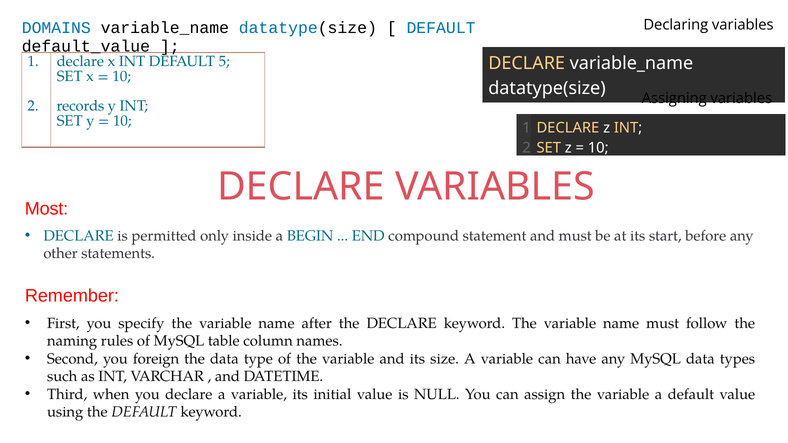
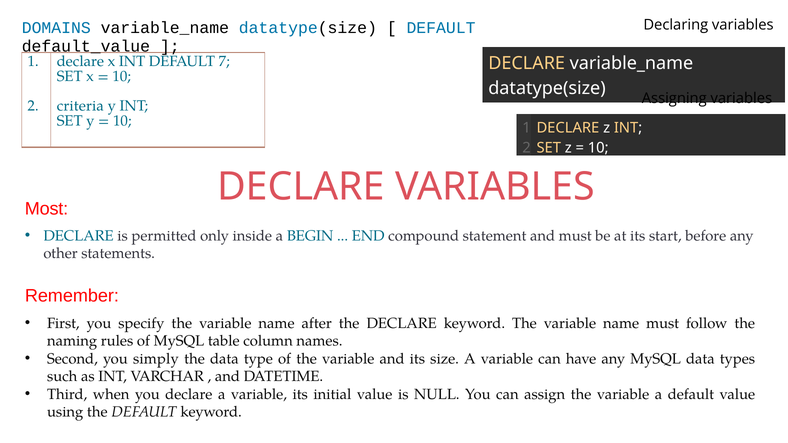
5: 5 -> 7 (224, 61)
records: records -> criteria (80, 106)
foreign: foreign -> simply (156, 359)
